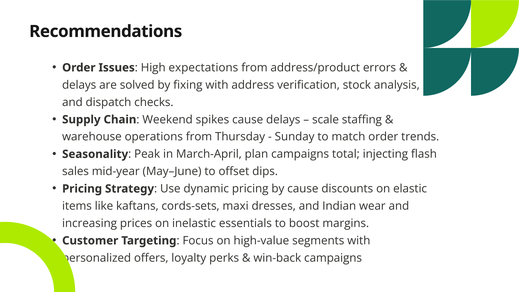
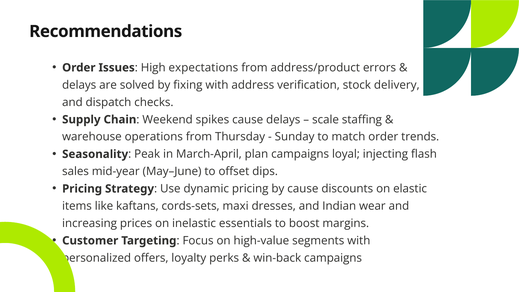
analysis: analysis -> delivery (397, 85)
total: total -> loyal (346, 154)
